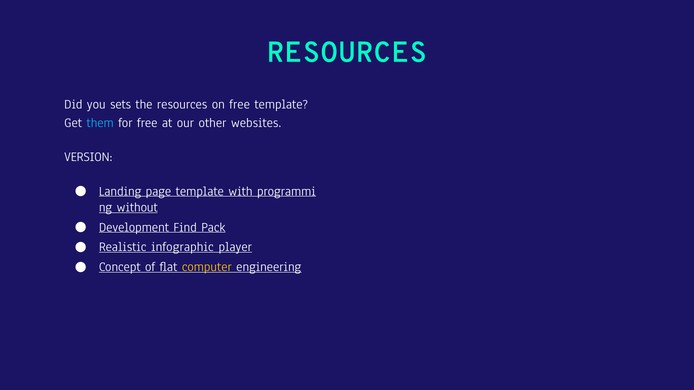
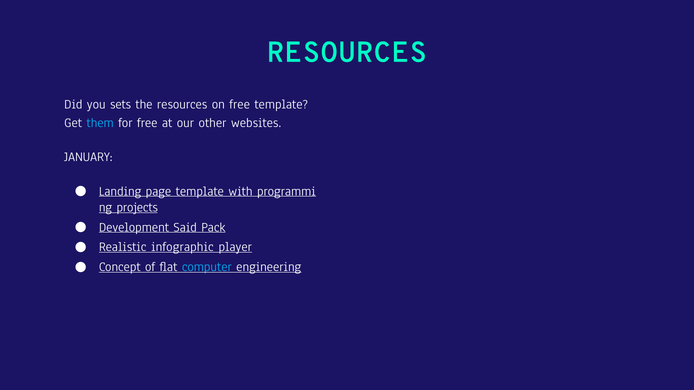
VERSION: VERSION -> JANUARY (88, 157)
without: without -> projects (137, 207)
Find: Find -> Said (185, 227)
computer colour: yellow -> light blue (207, 267)
